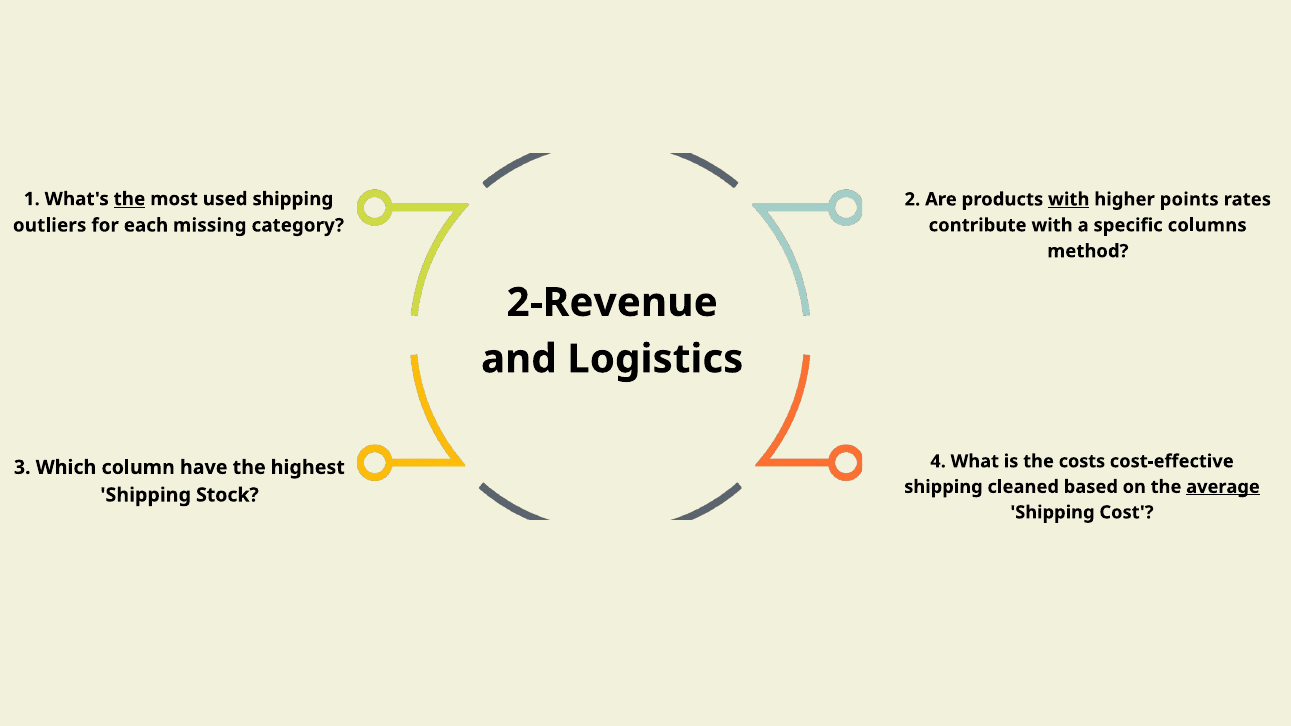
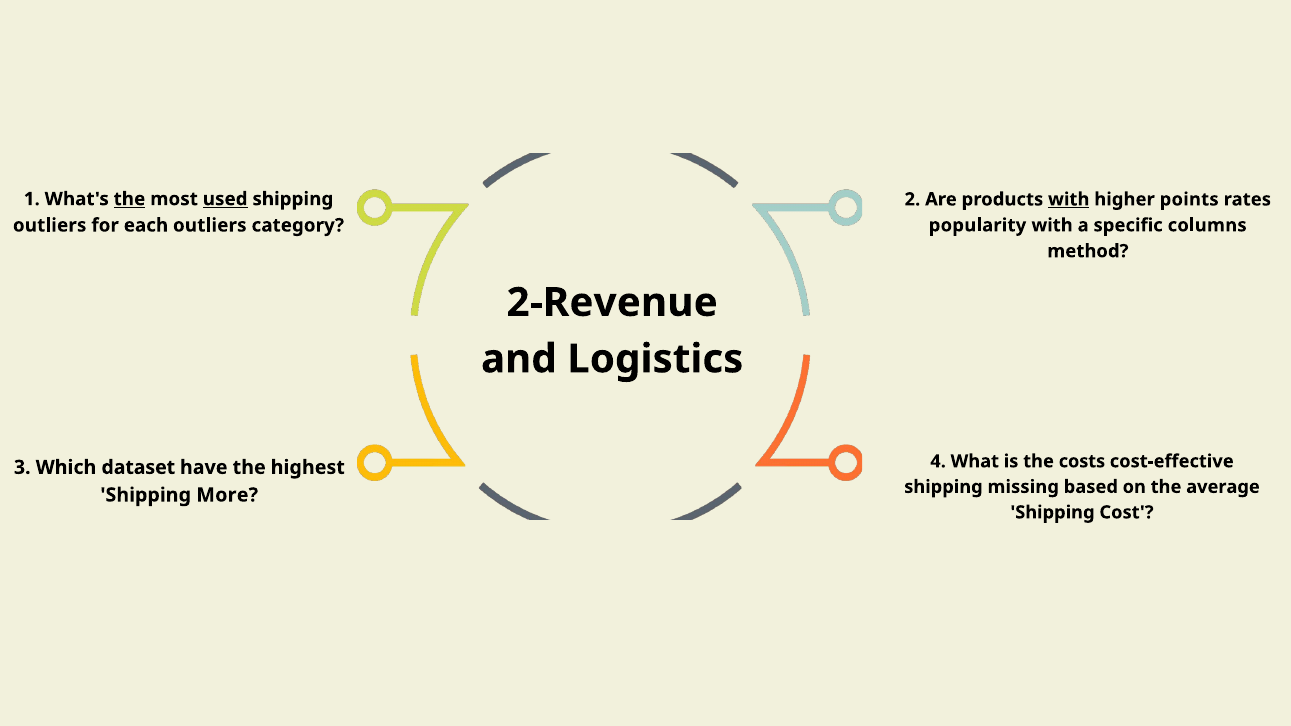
used underline: none -> present (225, 199)
each missing: missing -> outliers (210, 225)
contribute: contribute -> popularity (977, 225)
column: column -> dataset (138, 468)
cleaned: cleaned -> missing (1023, 487)
average underline: present -> none (1223, 487)
Stock: Stock -> More (227, 495)
